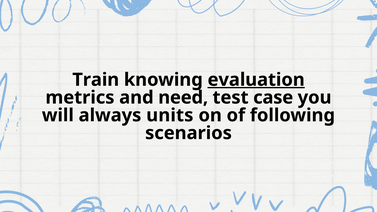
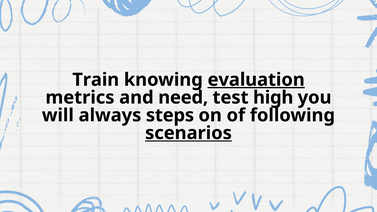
case: case -> high (273, 98)
units: units -> steps (170, 115)
scenarios underline: none -> present (188, 133)
